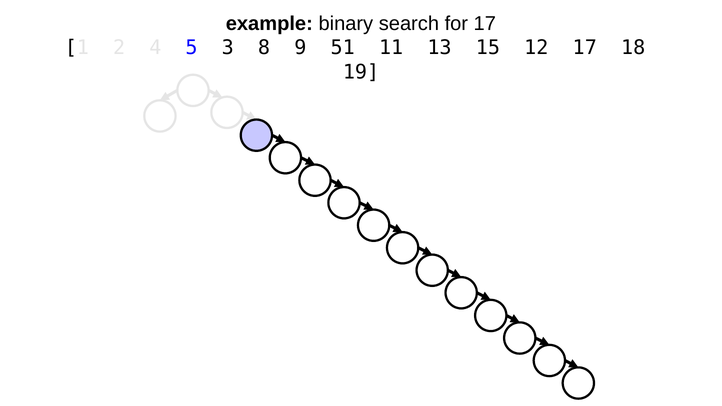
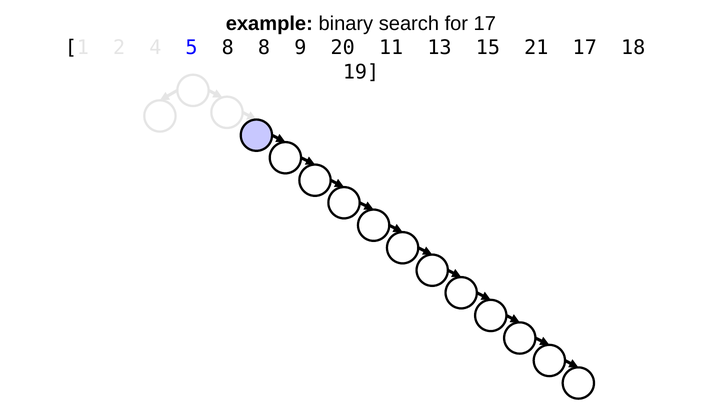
5 3: 3 -> 8 (228, 48)
9 51: 51 -> 20 (343, 48)
12: 12 -> 21 (536, 48)
